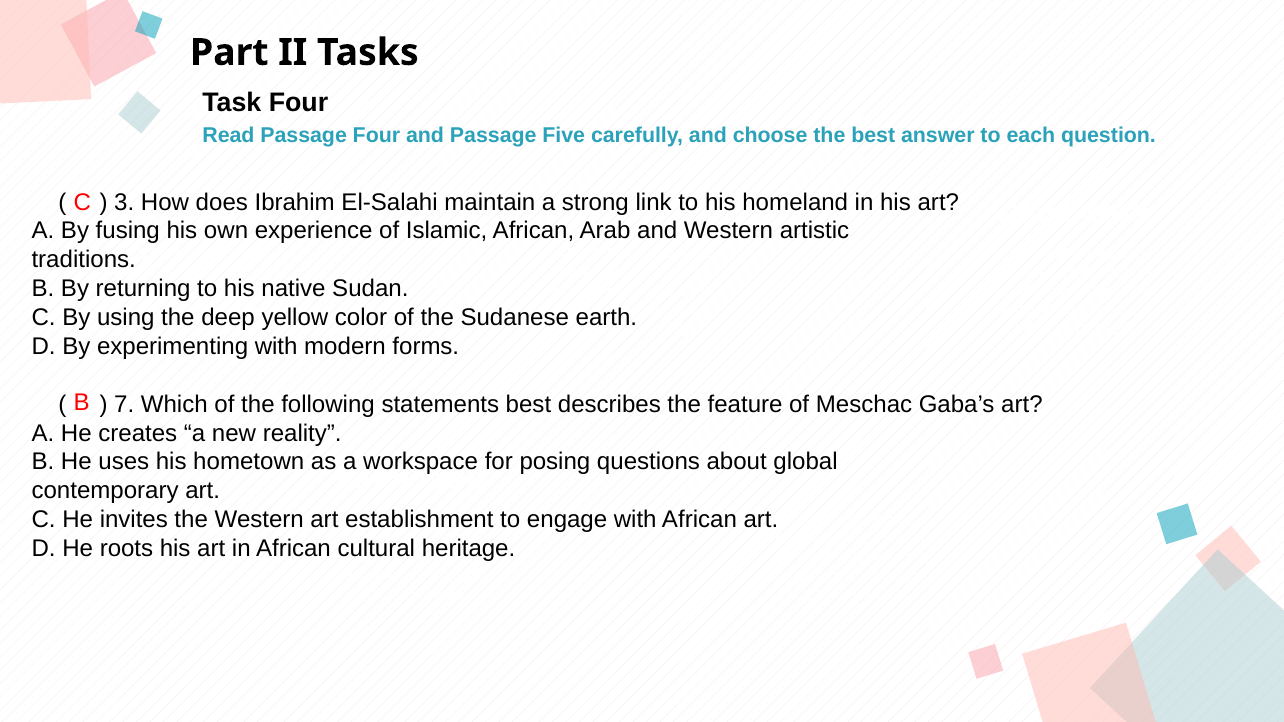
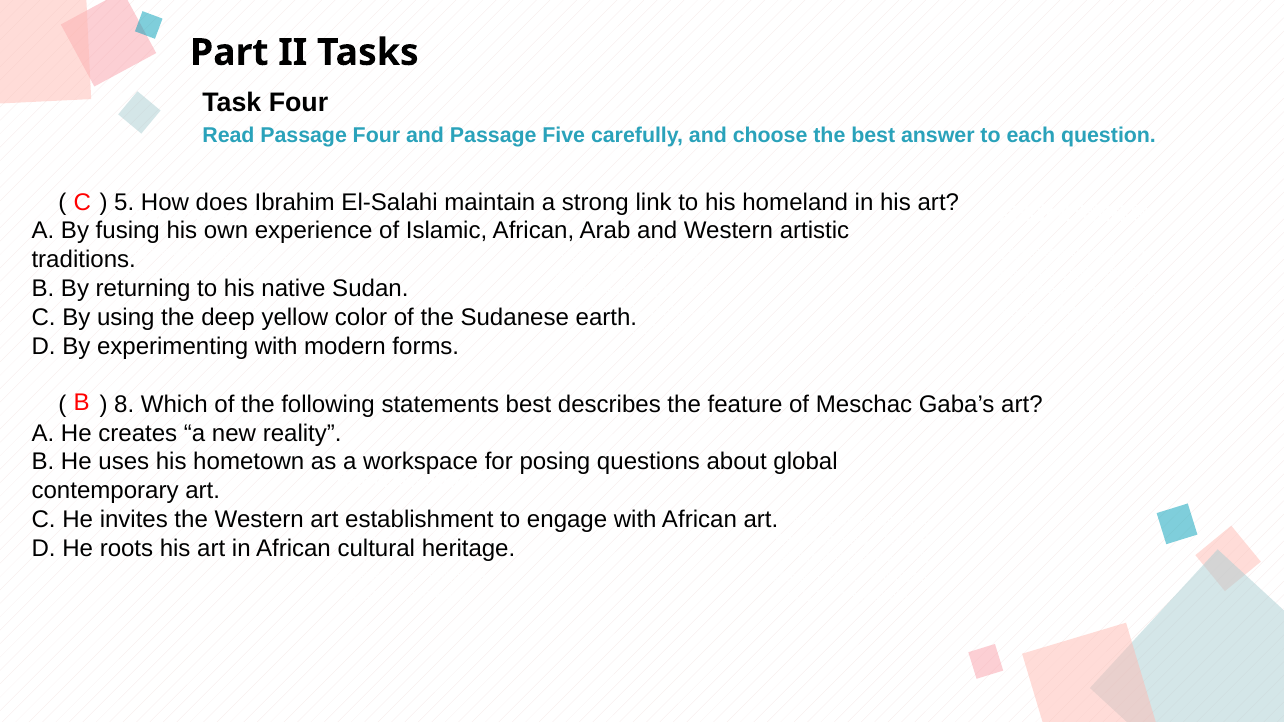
3: 3 -> 5 (124, 202)
7: 7 -> 8 (124, 404)
